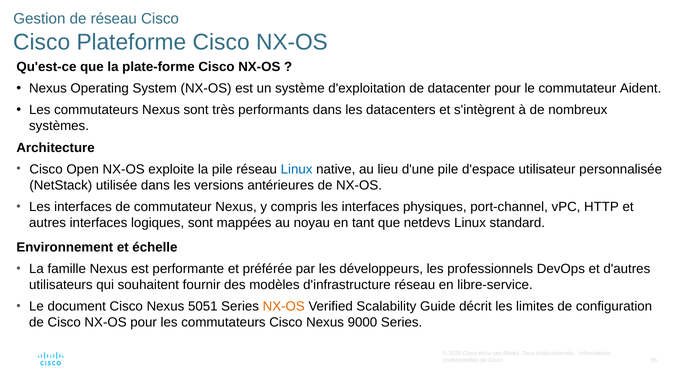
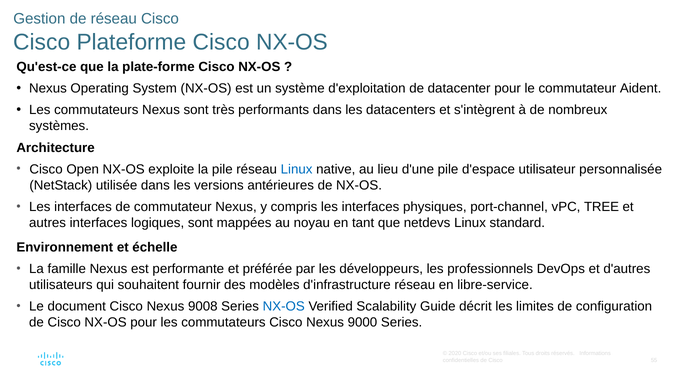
HTTP: HTTP -> TREE (602, 207)
5051: 5051 -> 9008 (203, 307)
NX-OS colour: orange -> blue (284, 307)
